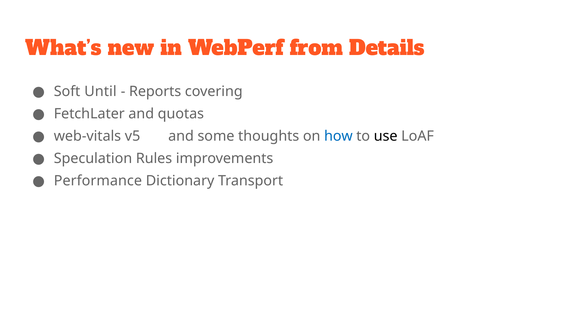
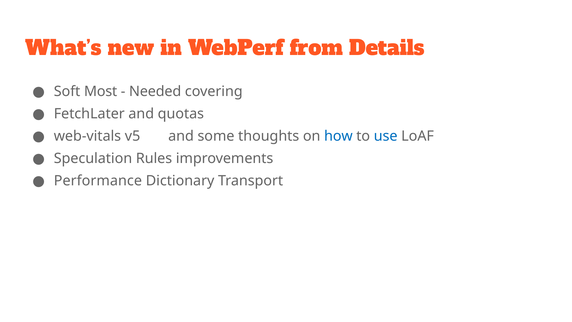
Until: Until -> Most (101, 91)
Reports: Reports -> Needed (155, 91)
use colour: black -> blue (386, 136)
